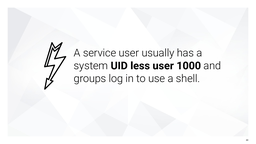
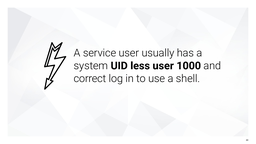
groups: groups -> correct (90, 79)
